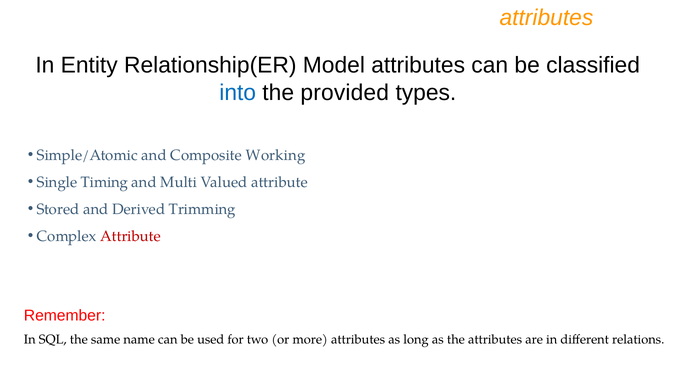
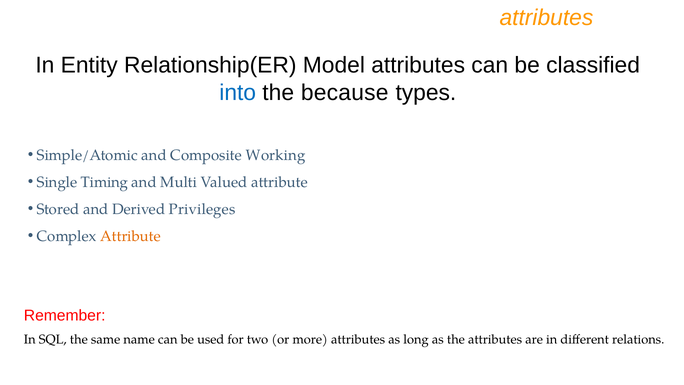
provided: provided -> because (345, 92)
Trimming: Trimming -> Privileges (202, 209)
Attribute colour: red -> orange (131, 236)
